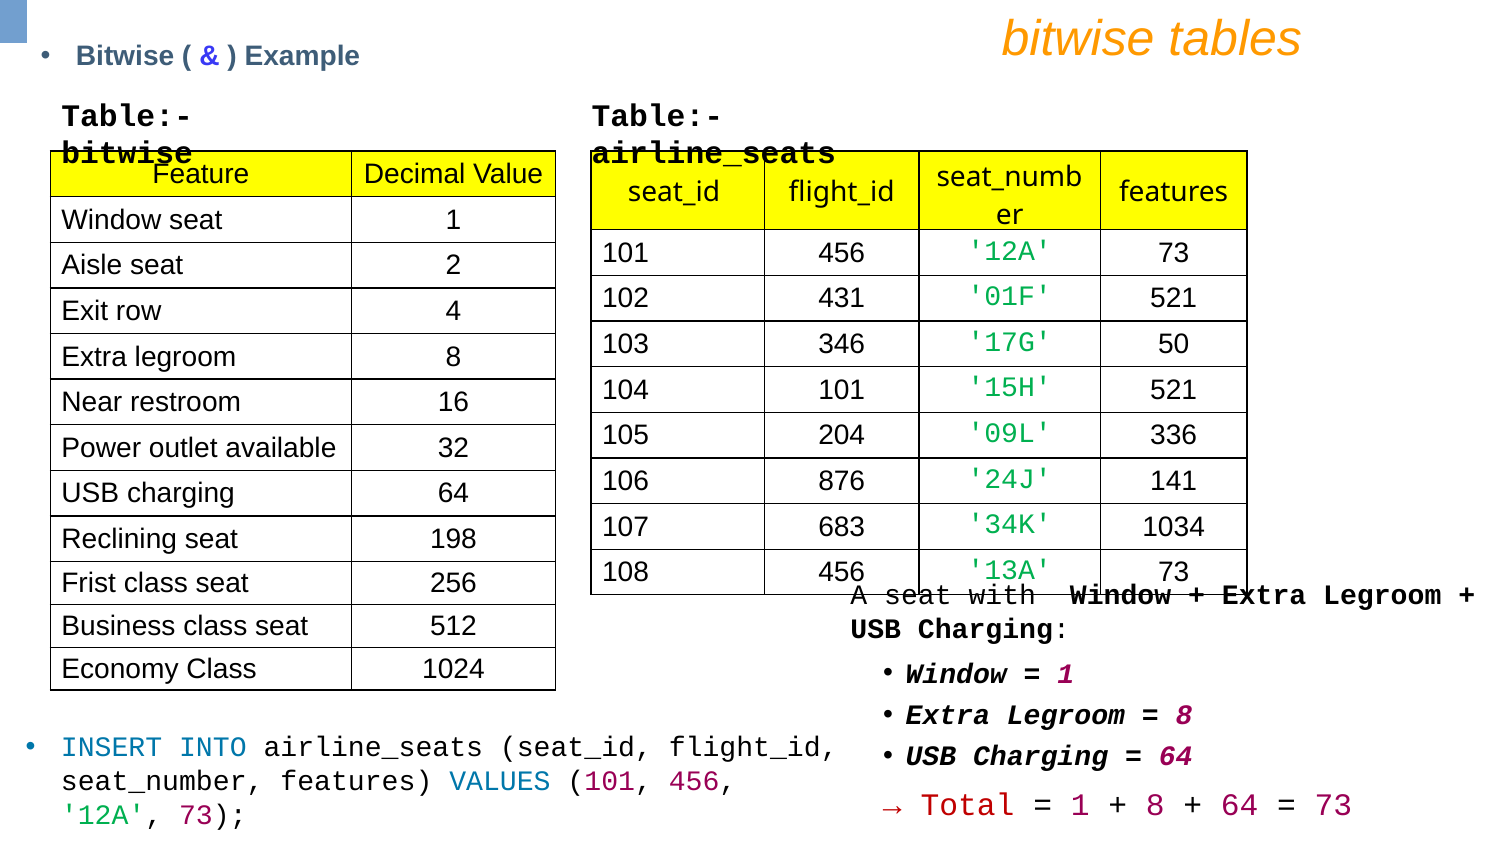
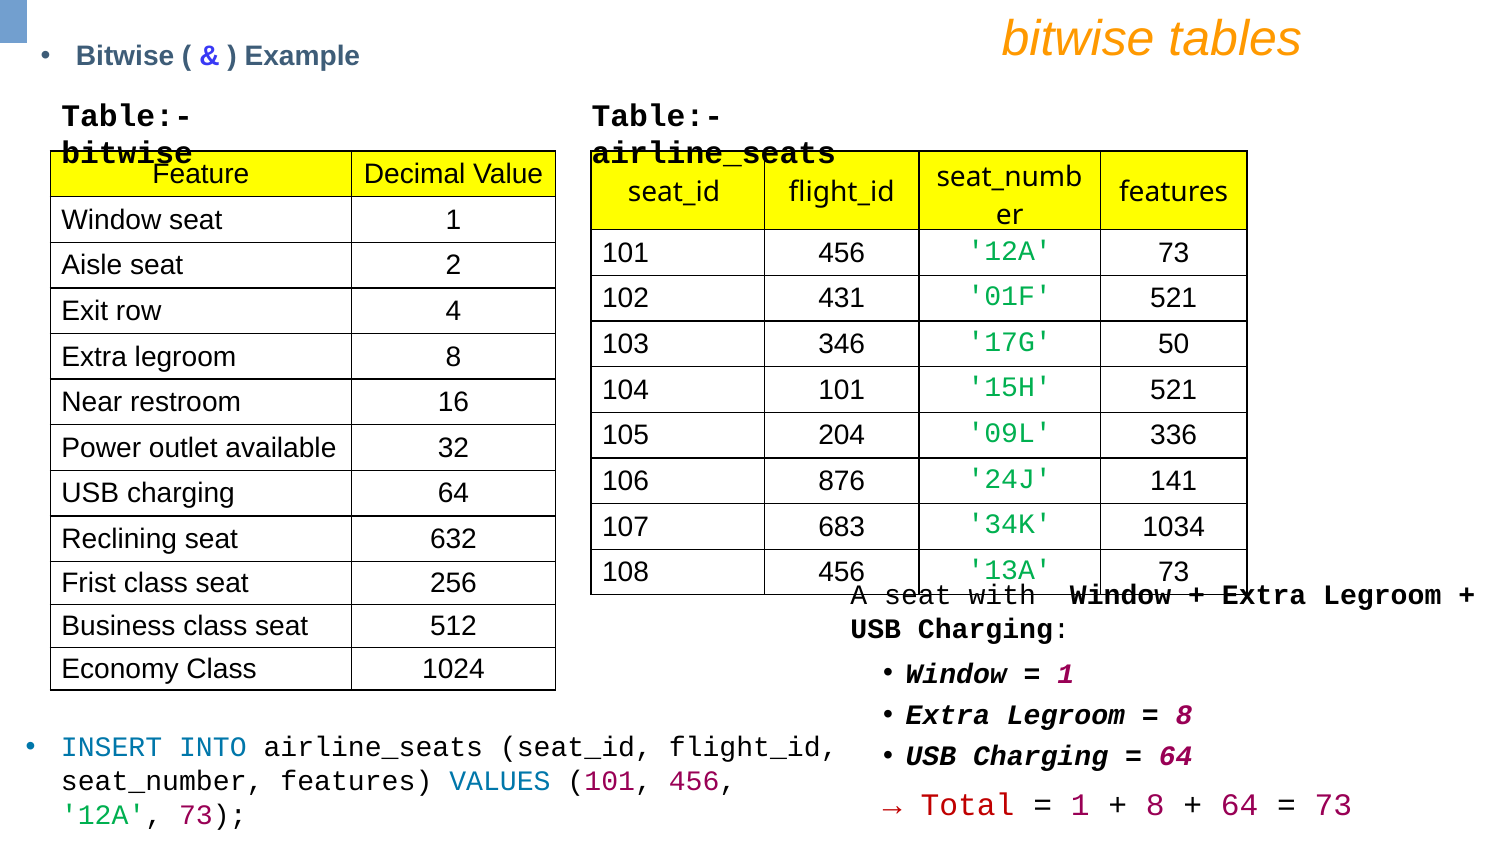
198: 198 -> 632 (453, 539)
